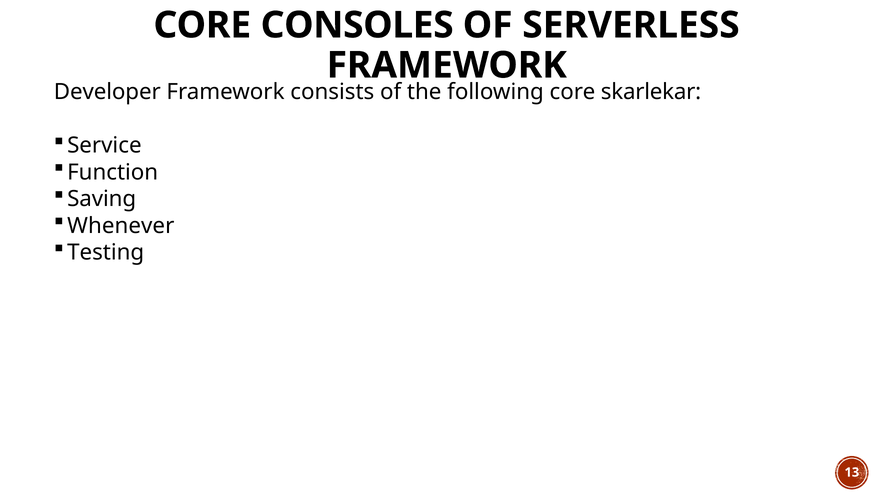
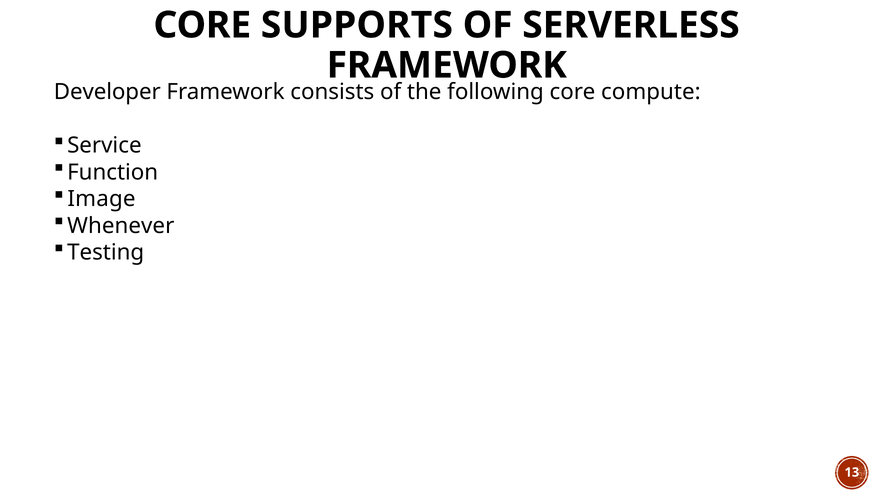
CONSOLES: CONSOLES -> SUPPORTS (357, 25)
skarlekar: skarlekar -> compute (651, 92)
Saving: Saving -> Image (101, 199)
